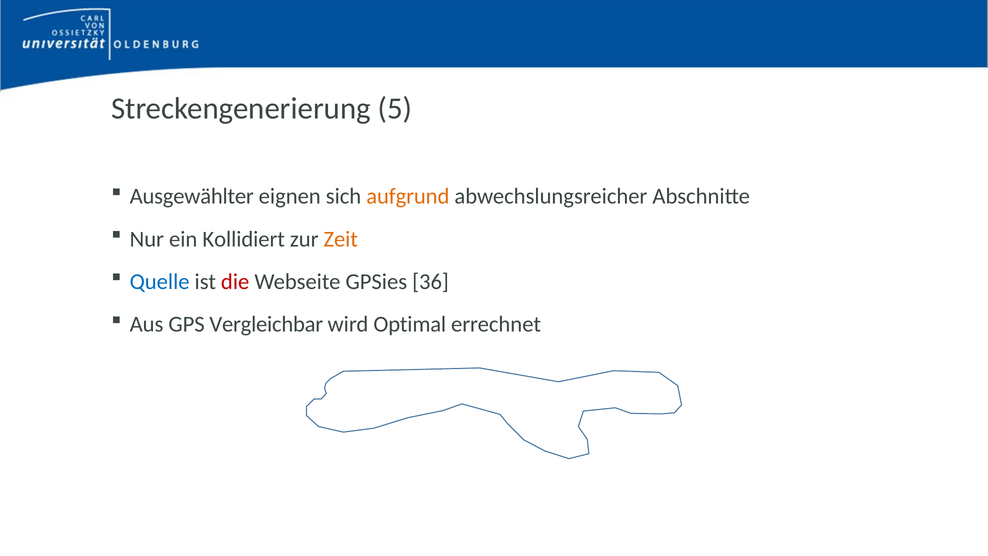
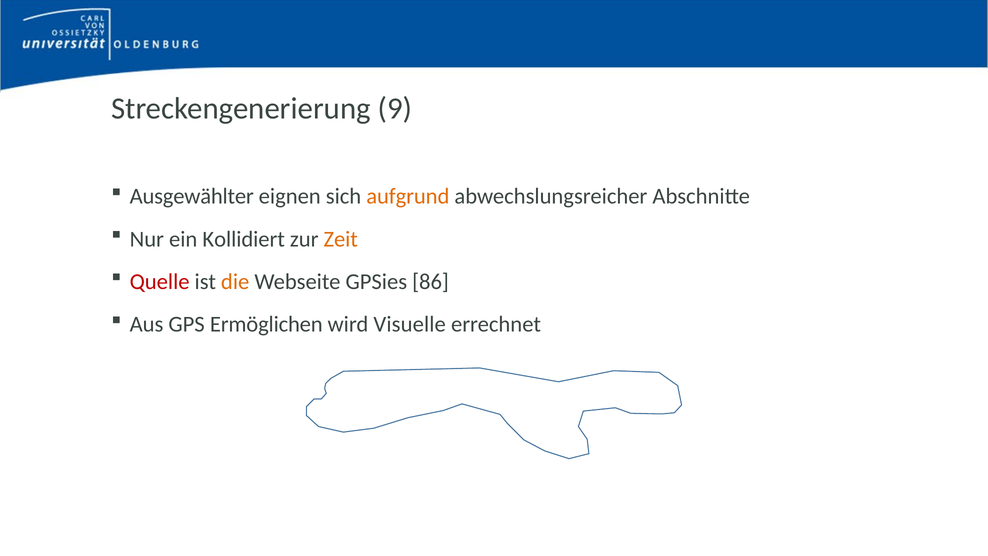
5: 5 -> 9 (395, 108)
Quelle colour: blue -> red (160, 282)
die colour: red -> orange (235, 282)
36: 36 -> 86 (431, 282)
Vergleichbar: Vergleichbar -> Ermöglichen (266, 324)
Optimal: Optimal -> Visuelle (410, 324)
